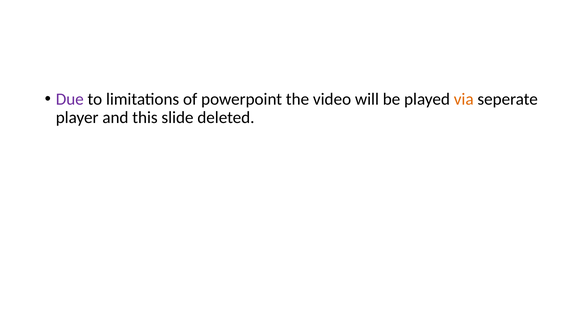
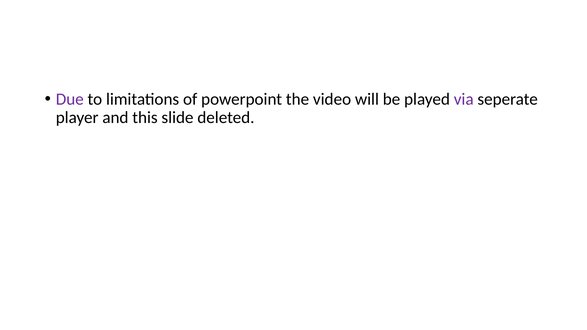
via colour: orange -> purple (464, 99)
